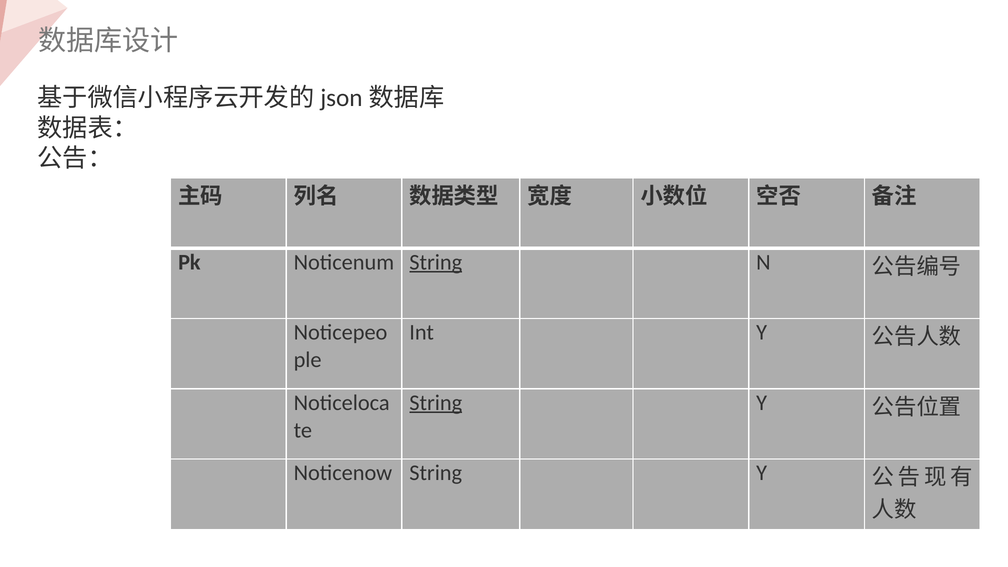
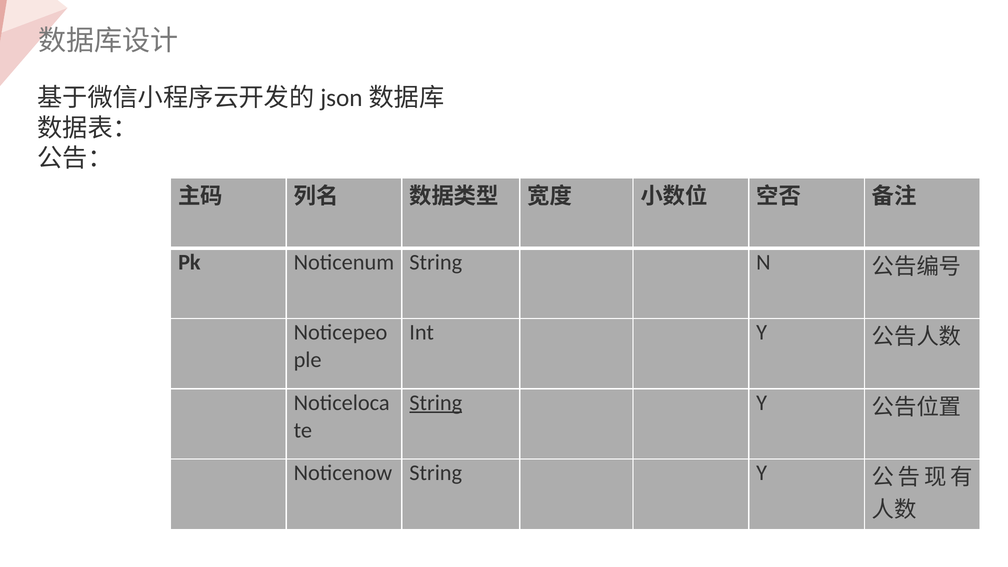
String underline: present -> none (436, 262)
